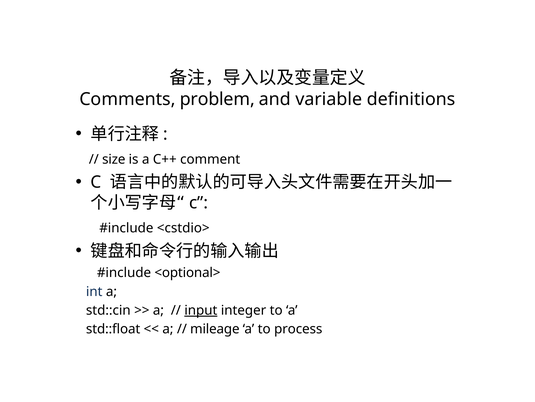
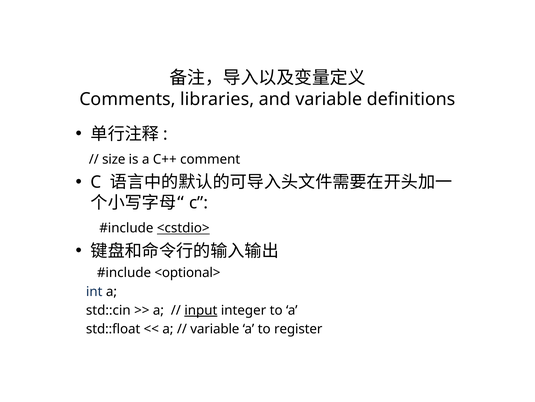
problem: problem -> libraries (217, 99)
<cstdio> underline: none -> present (183, 228)
mileage: mileage -> variable (215, 329)
process: process -> register (298, 329)
